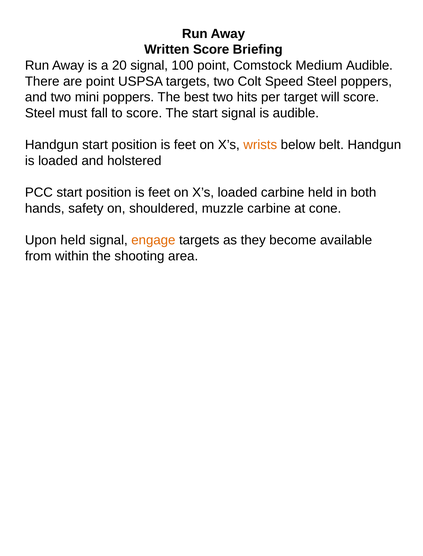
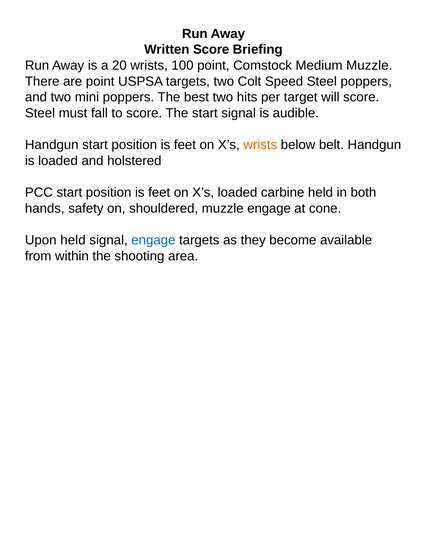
20 signal: signal -> wrists (149, 65)
Medium Audible: Audible -> Muzzle (369, 65)
muzzle carbine: carbine -> engage (269, 208)
engage colour: orange -> blue (153, 240)
